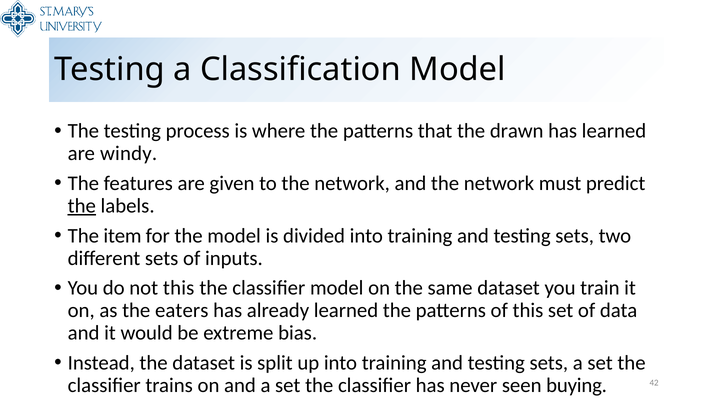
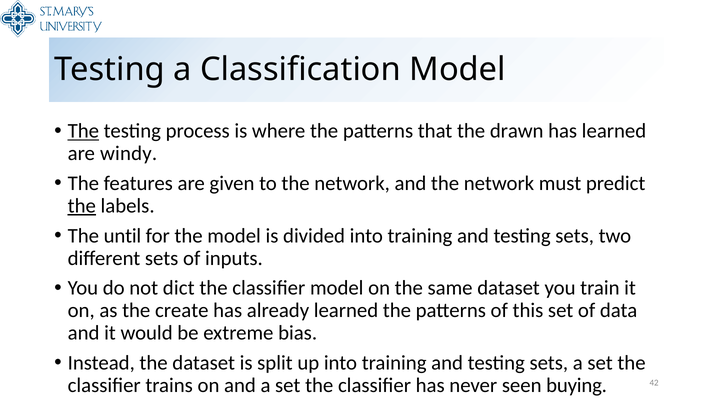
The underline: none -> present (83, 131)
item: item -> until (122, 236)
not this: this -> dict (179, 288)
eaters: eaters -> create (182, 311)
